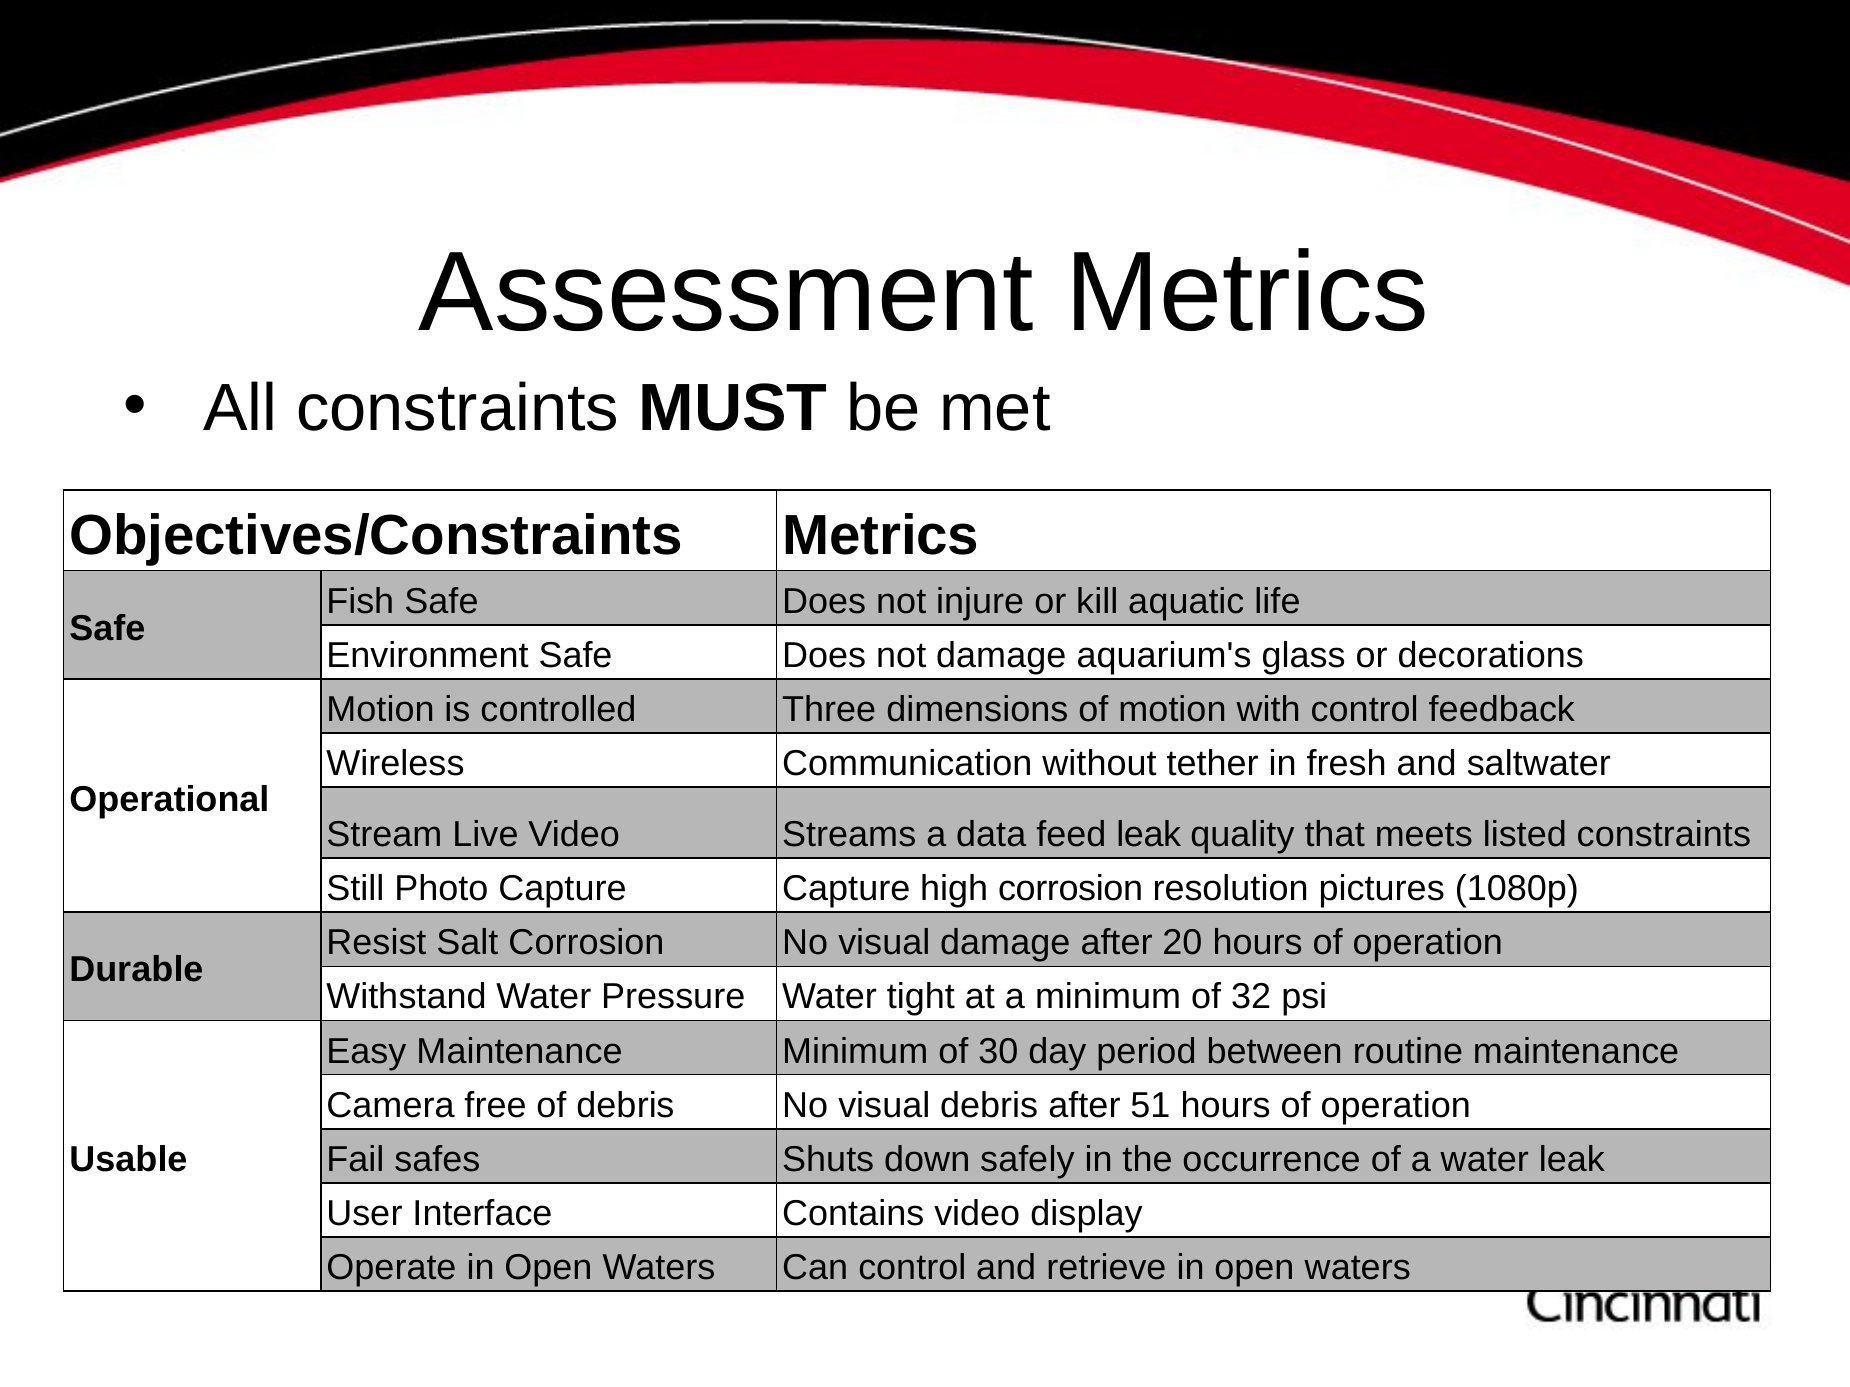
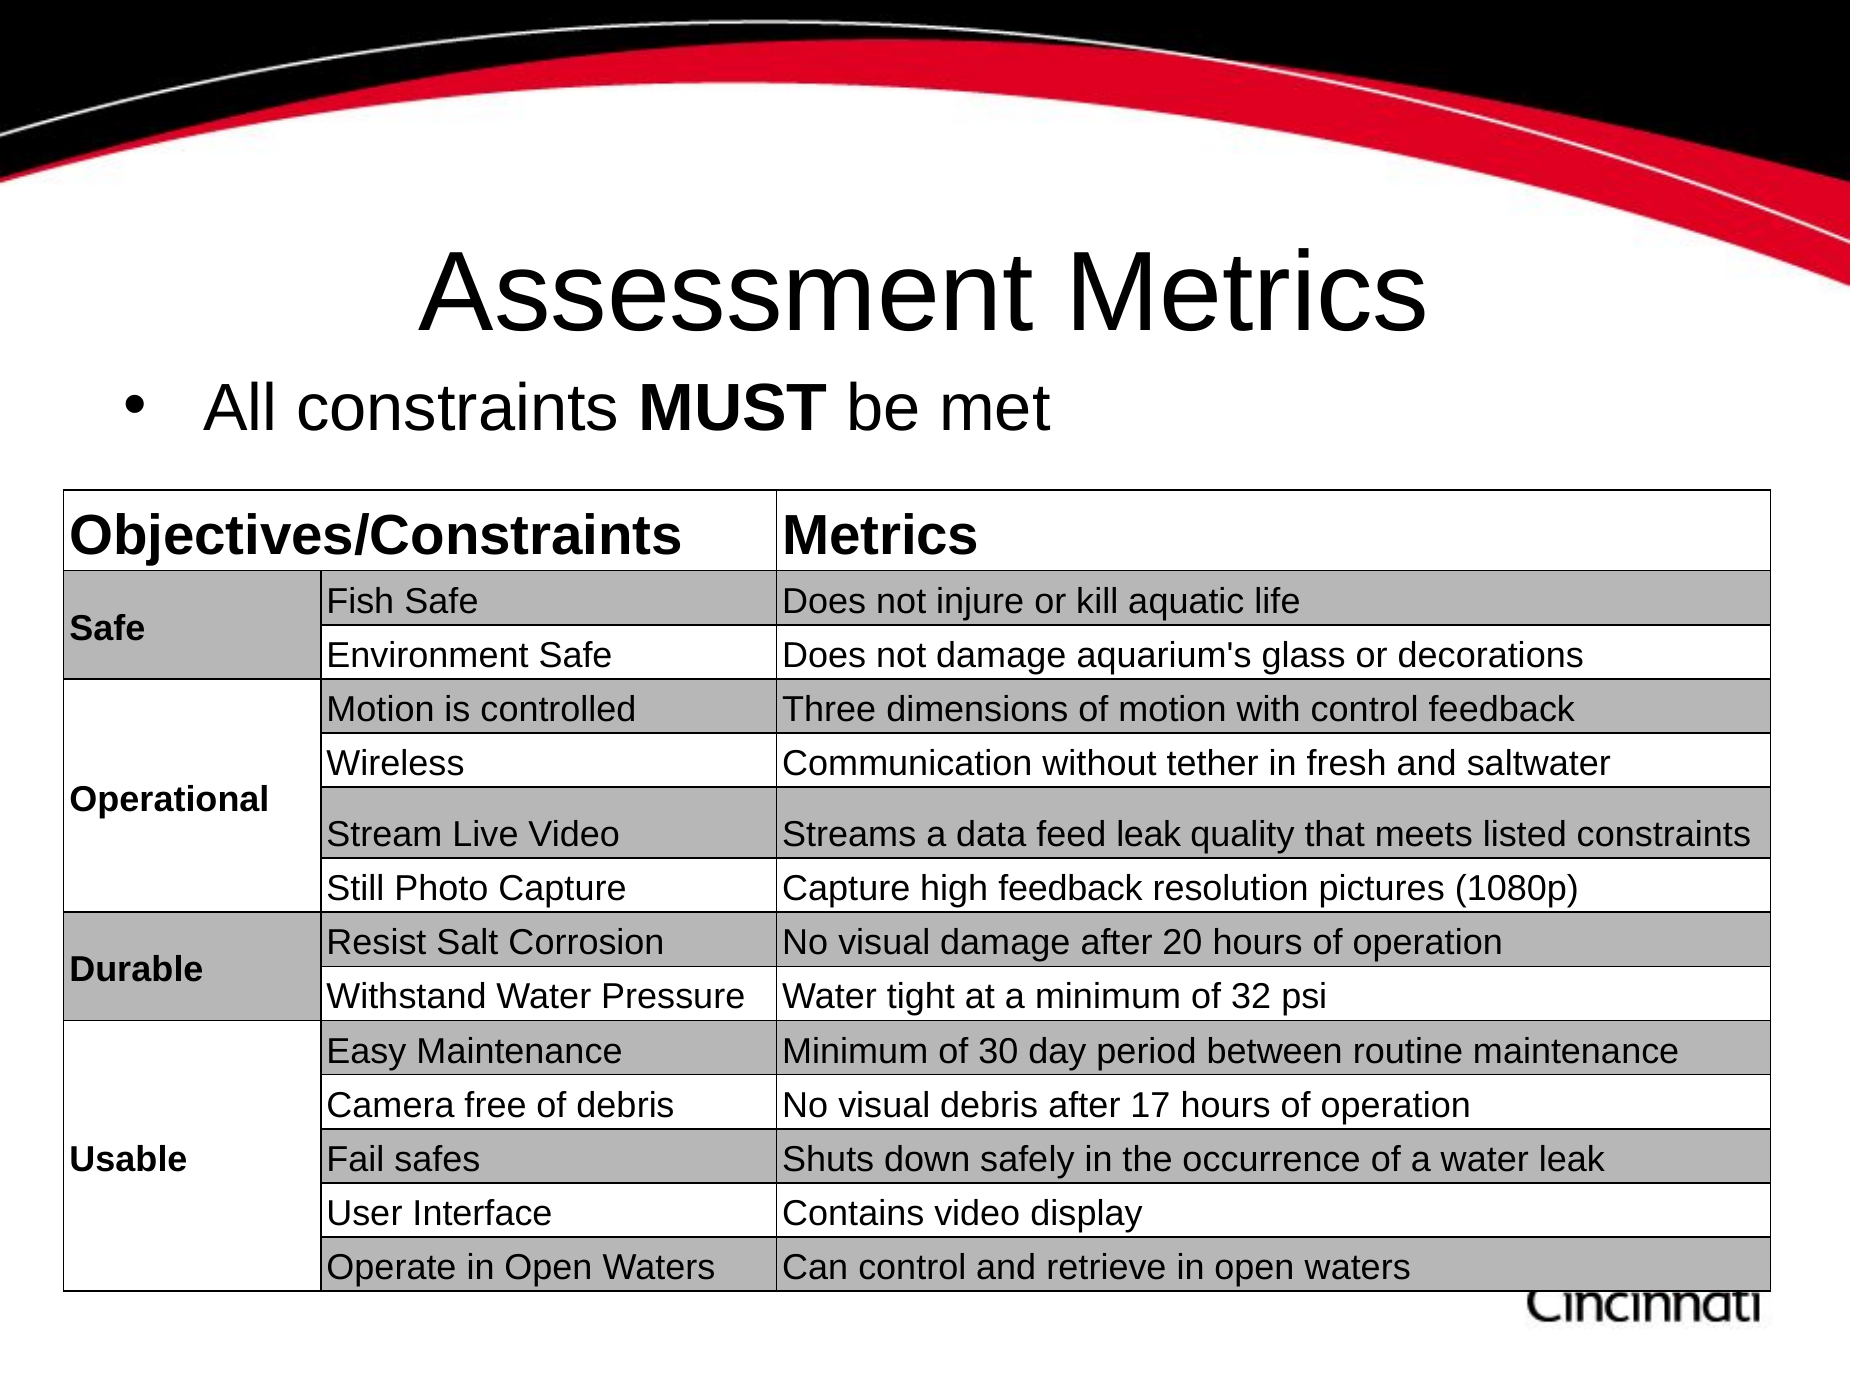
high corrosion: corrosion -> feedback (1071, 889)
51: 51 -> 17 (1150, 1106)
